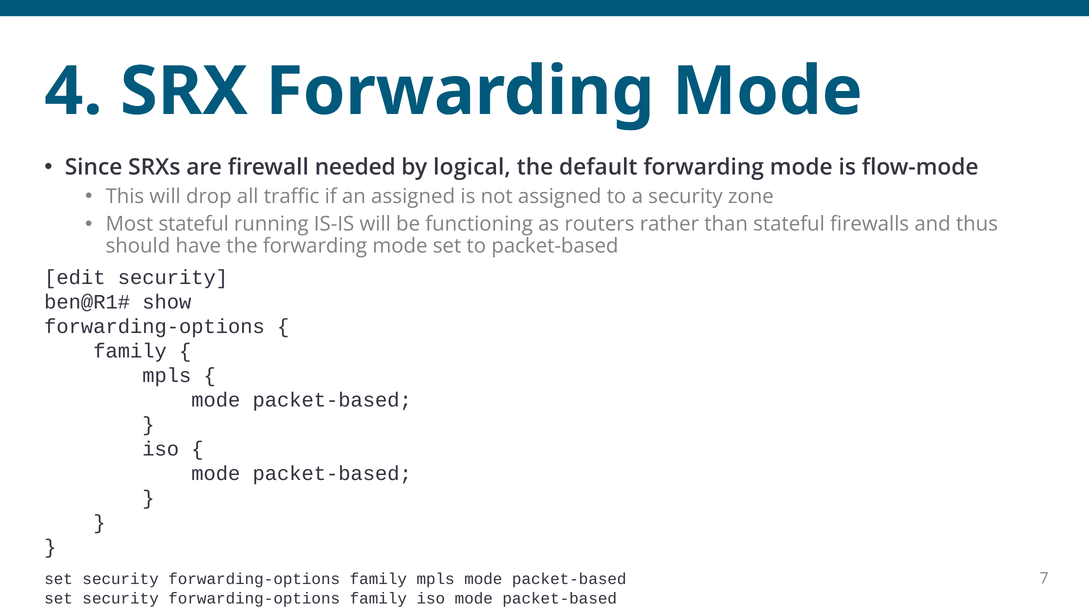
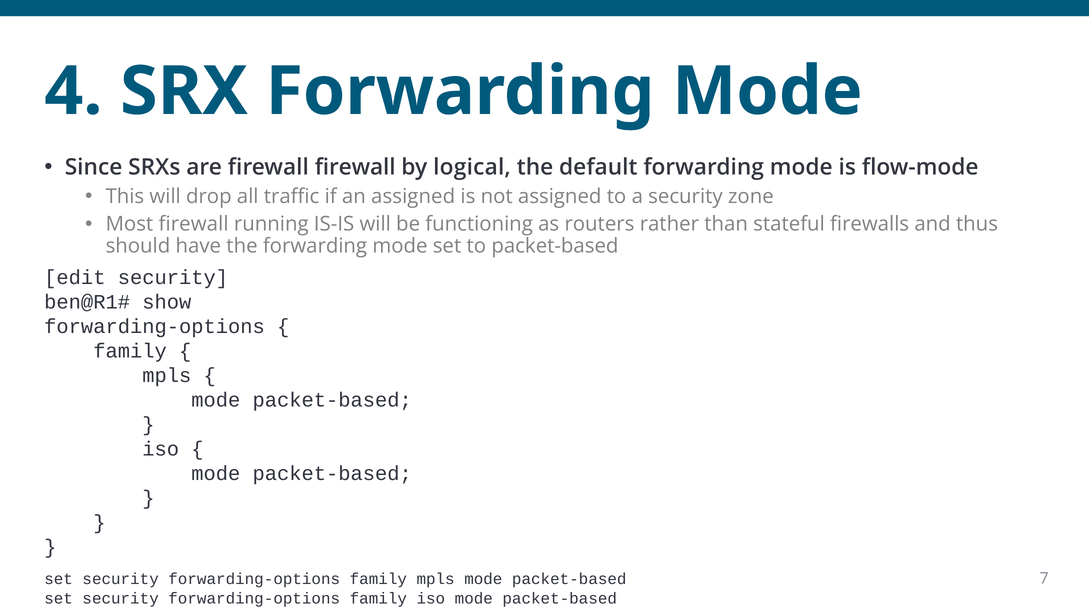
firewall needed: needed -> firewall (355, 167)
Most stateful: stateful -> firewall (194, 224)
